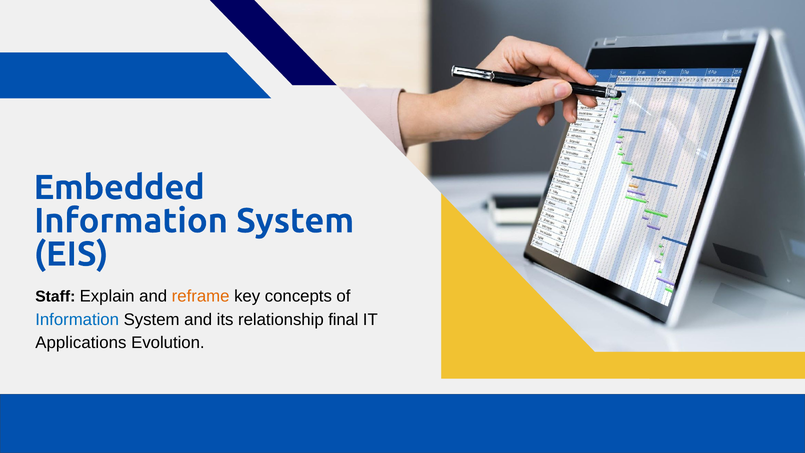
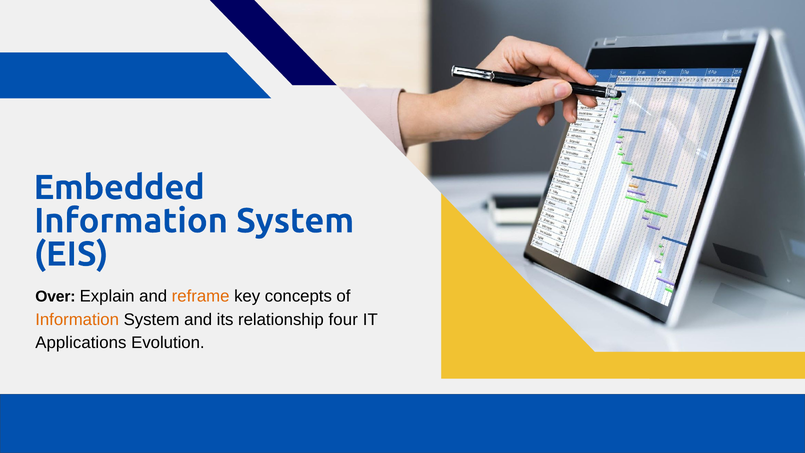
Staff: Staff -> Over (55, 297)
Information colour: blue -> orange (77, 319)
final: final -> four (343, 319)
